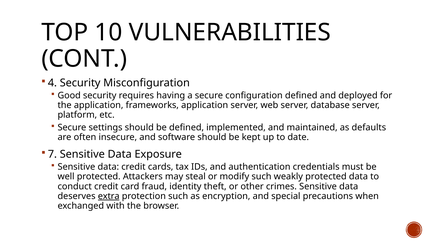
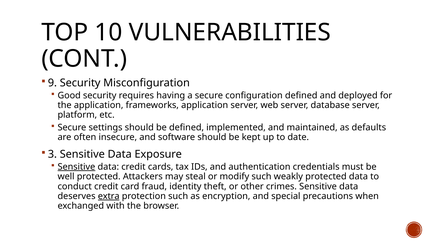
4: 4 -> 9 (52, 83)
7: 7 -> 3 (52, 154)
Sensitive underline: none -> present (76, 167)
